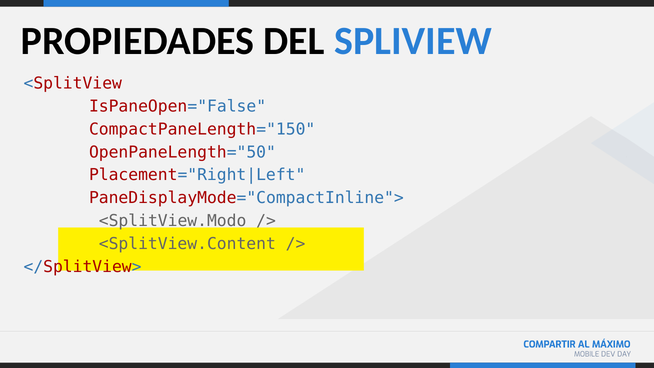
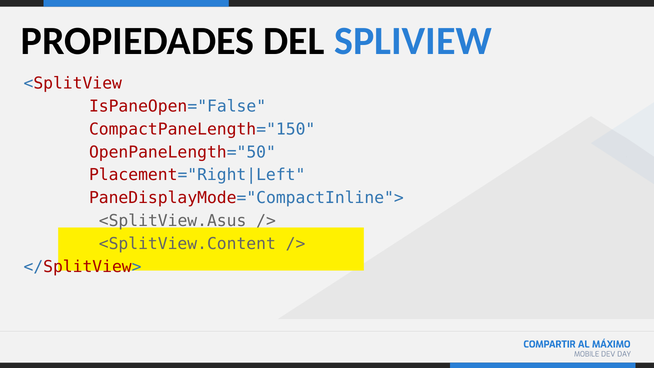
<SplitView.Modo: <SplitView.Modo -> <SplitView.Asus (173, 221)
